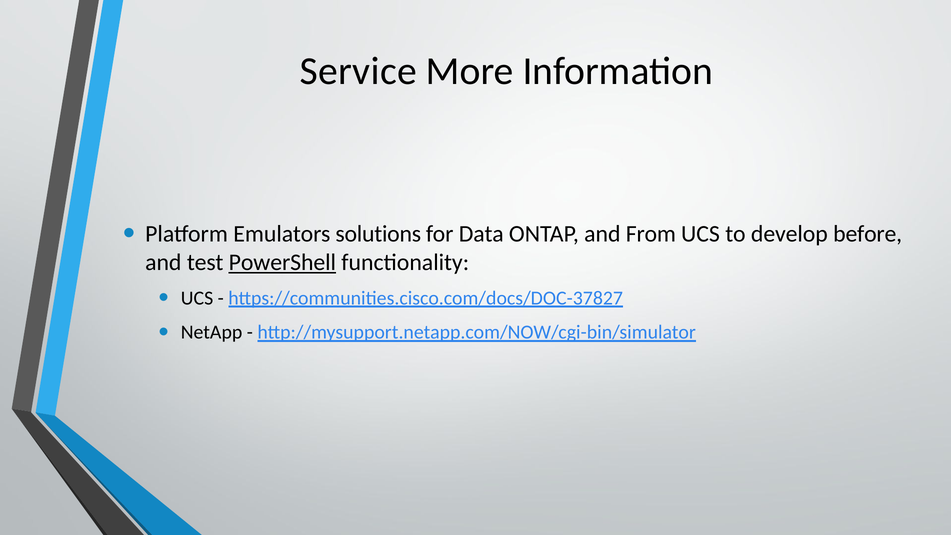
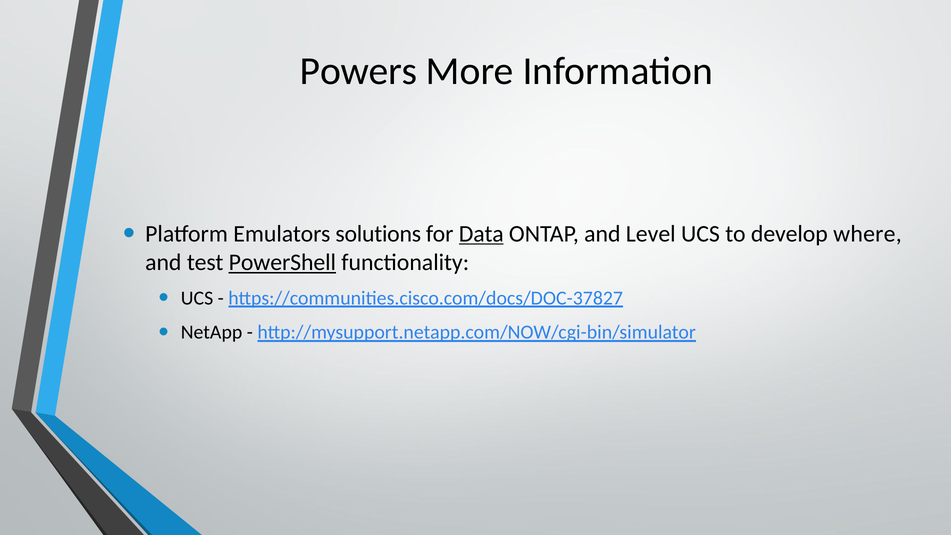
Service: Service -> Powers (359, 71)
Data underline: none -> present (481, 234)
From: From -> Level (651, 234)
before: before -> where (867, 234)
